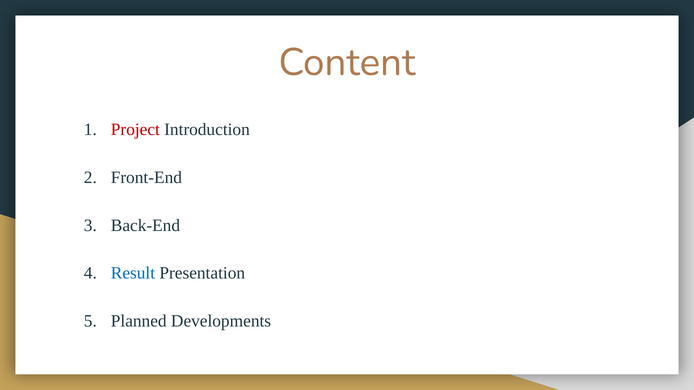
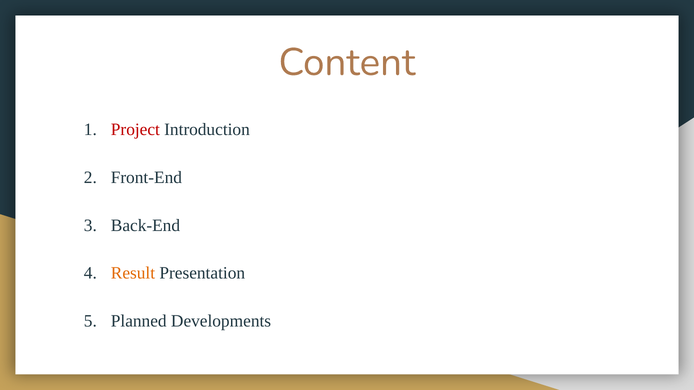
Result colour: blue -> orange (133, 273)
